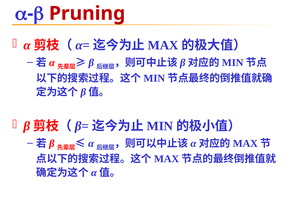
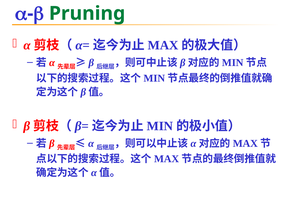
Pruning colour: red -> green (87, 13)
